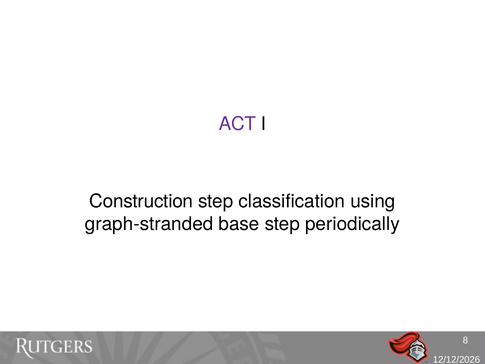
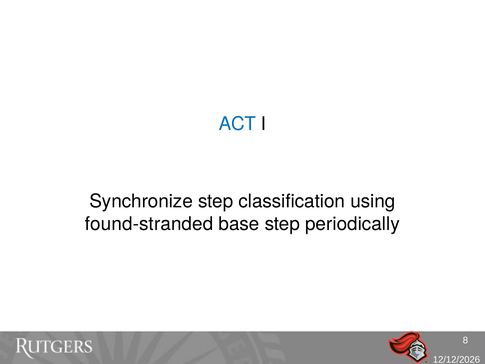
ACT colour: purple -> blue (237, 124)
Construction: Construction -> Synchronize (141, 201)
graph-stranded: graph-stranded -> found-stranded (149, 224)
